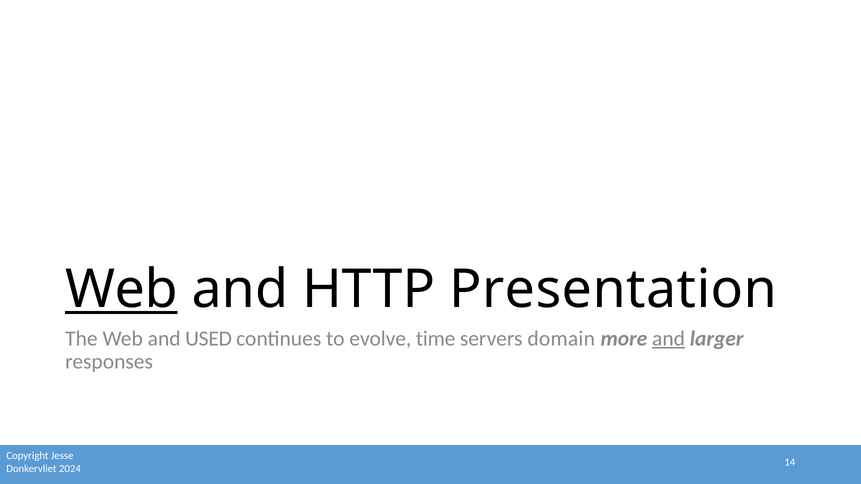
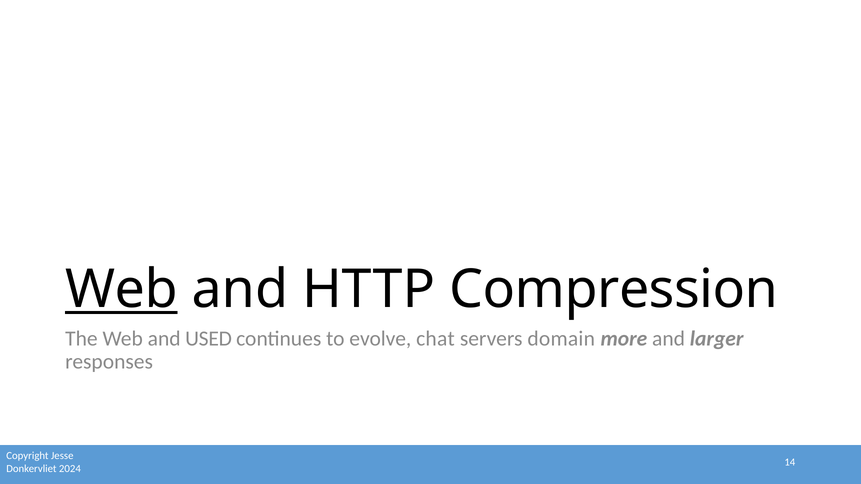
Presentation: Presentation -> Compression (614, 290)
time: time -> chat (435, 339)
and underline: present -> none (669, 339)
